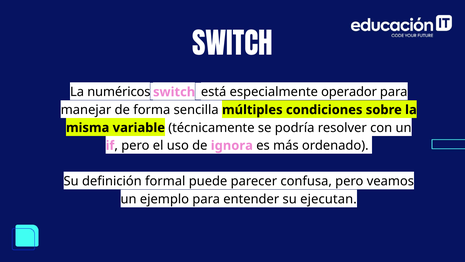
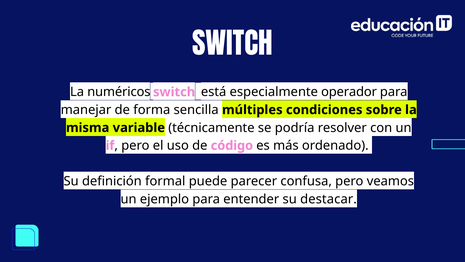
ignora: ignora -> código (232, 145)
ejecutan: ejecutan -> destacar (328, 199)
